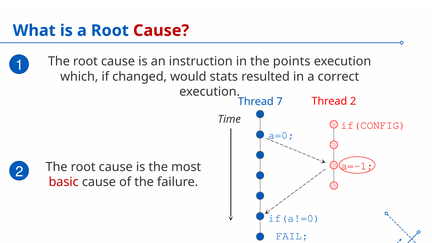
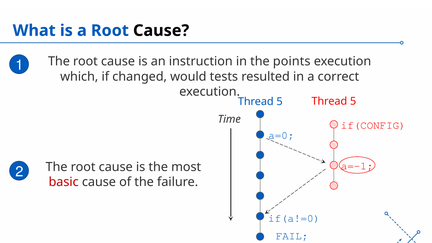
Cause colour: red -> black (161, 31)
stats: stats -> tests (224, 77)
2: 2 -> 5 (353, 101)
7: 7 -> 5 (280, 102)
